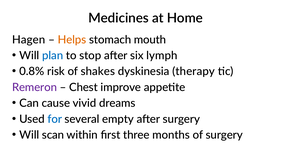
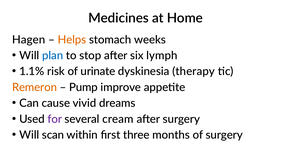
mouth: mouth -> weeks (150, 40)
0.8%: 0.8% -> 1.1% (32, 72)
shakes: shakes -> urinate (98, 72)
Remeron colour: purple -> orange (34, 87)
Chest: Chest -> Pump (83, 87)
for colour: blue -> purple (55, 119)
empty: empty -> cream (118, 119)
